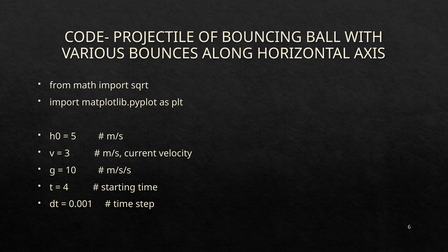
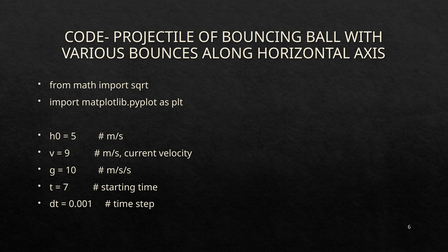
3: 3 -> 9 (67, 153)
4: 4 -> 7 (66, 187)
